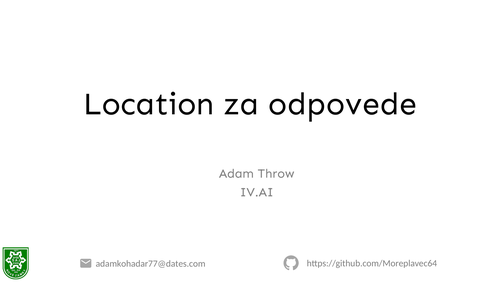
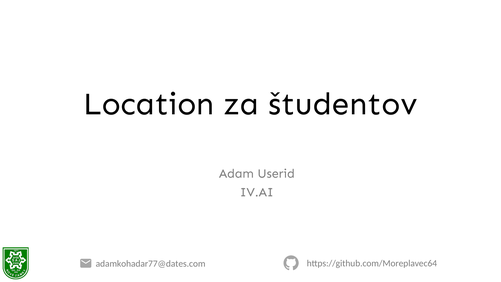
odpovede: odpovede -> študentov (343, 104)
Throw: Throw -> Userid (276, 174)
